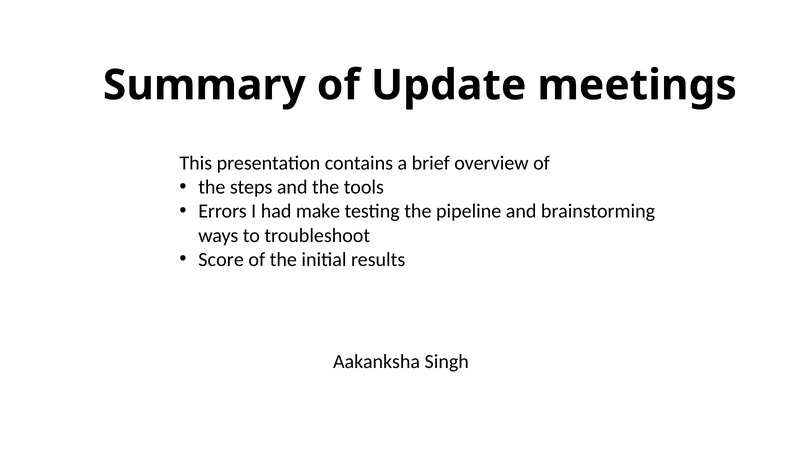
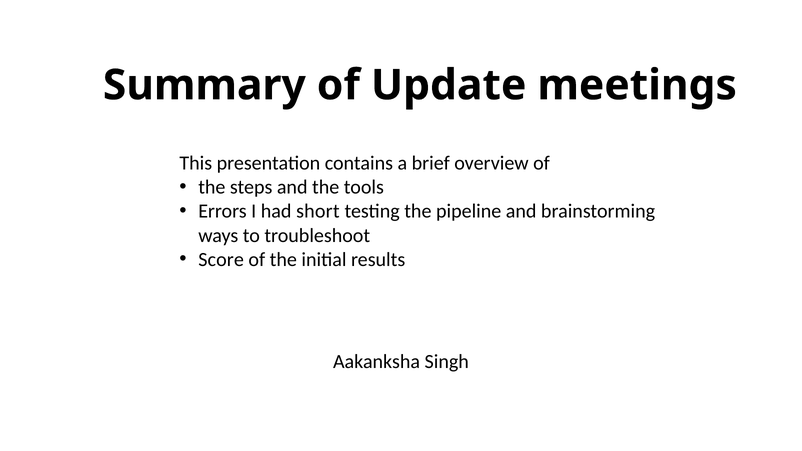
make: make -> short (318, 211)
